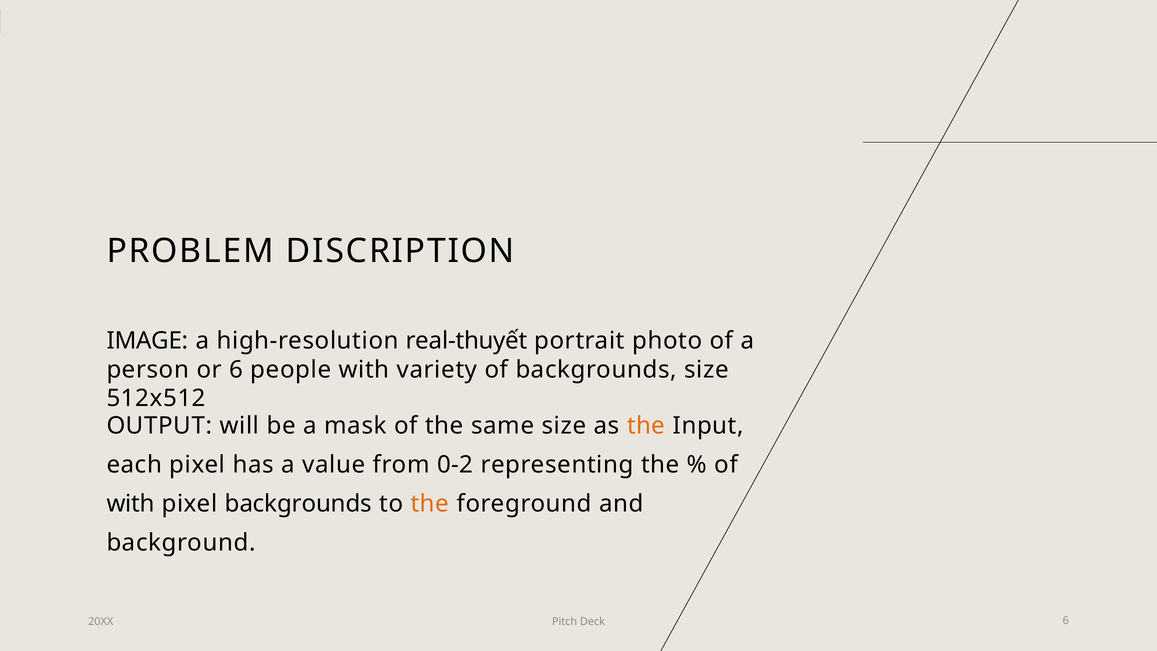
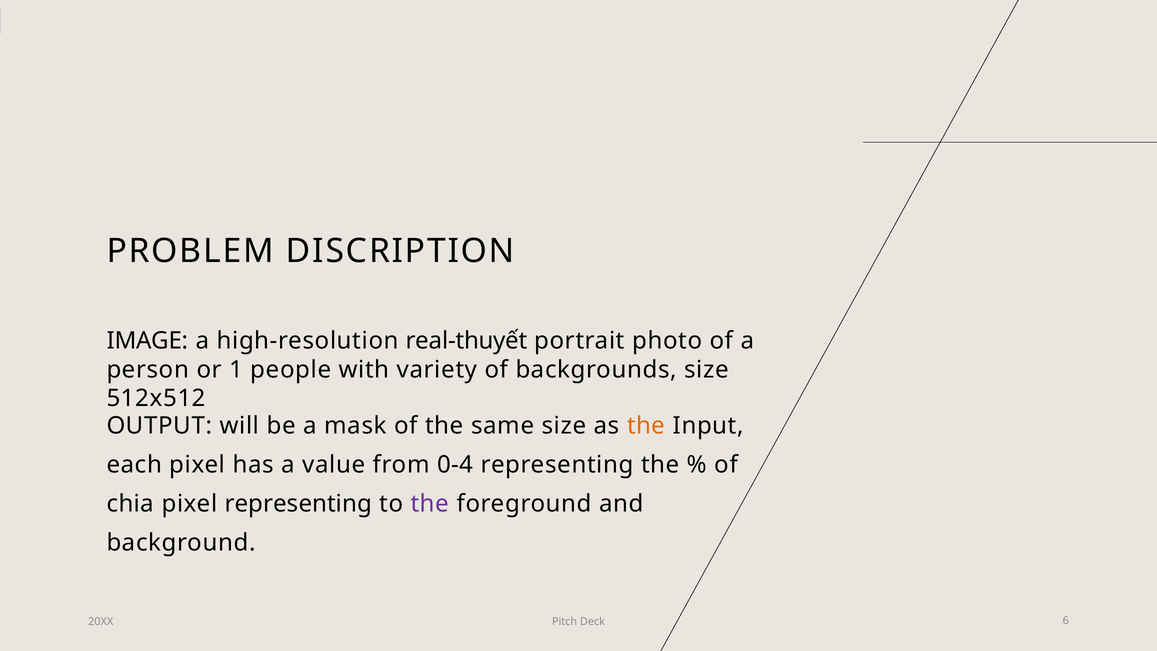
or 6: 6 -> 1 (236, 369)
0-2: 0-2 -> 0-4 (455, 465)
with: with -> chia (130, 504)
pixel backgrounds: backgrounds -> representing (298, 504)
the colour: orange -> purple (430, 504)
